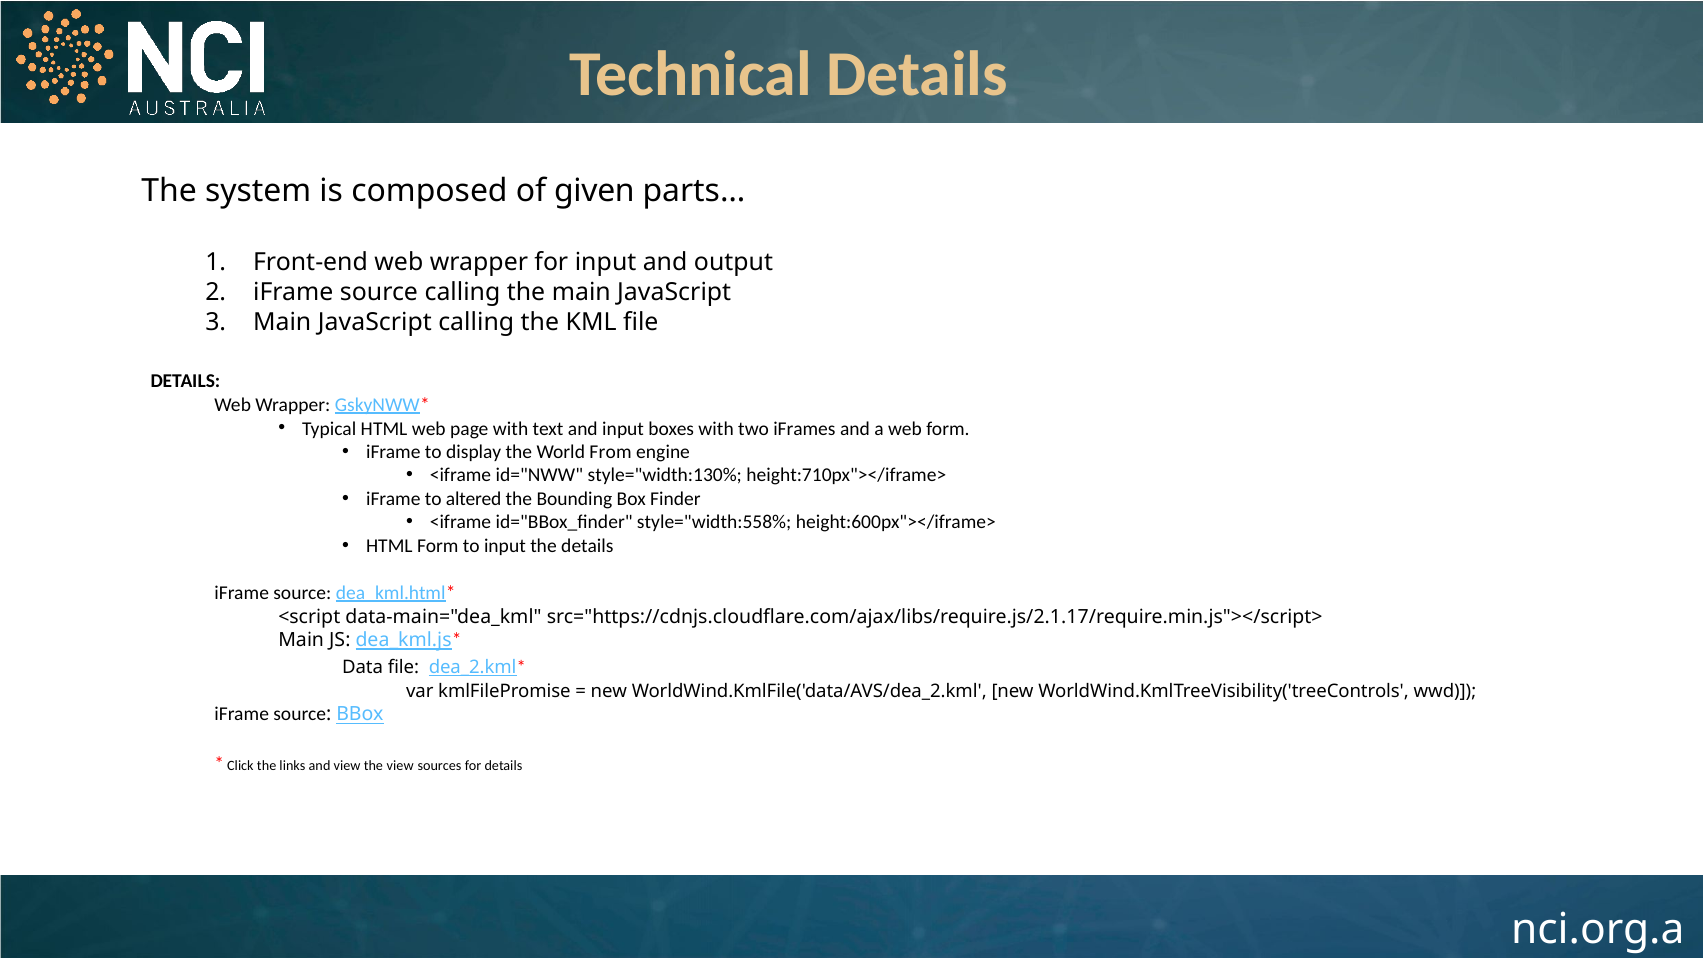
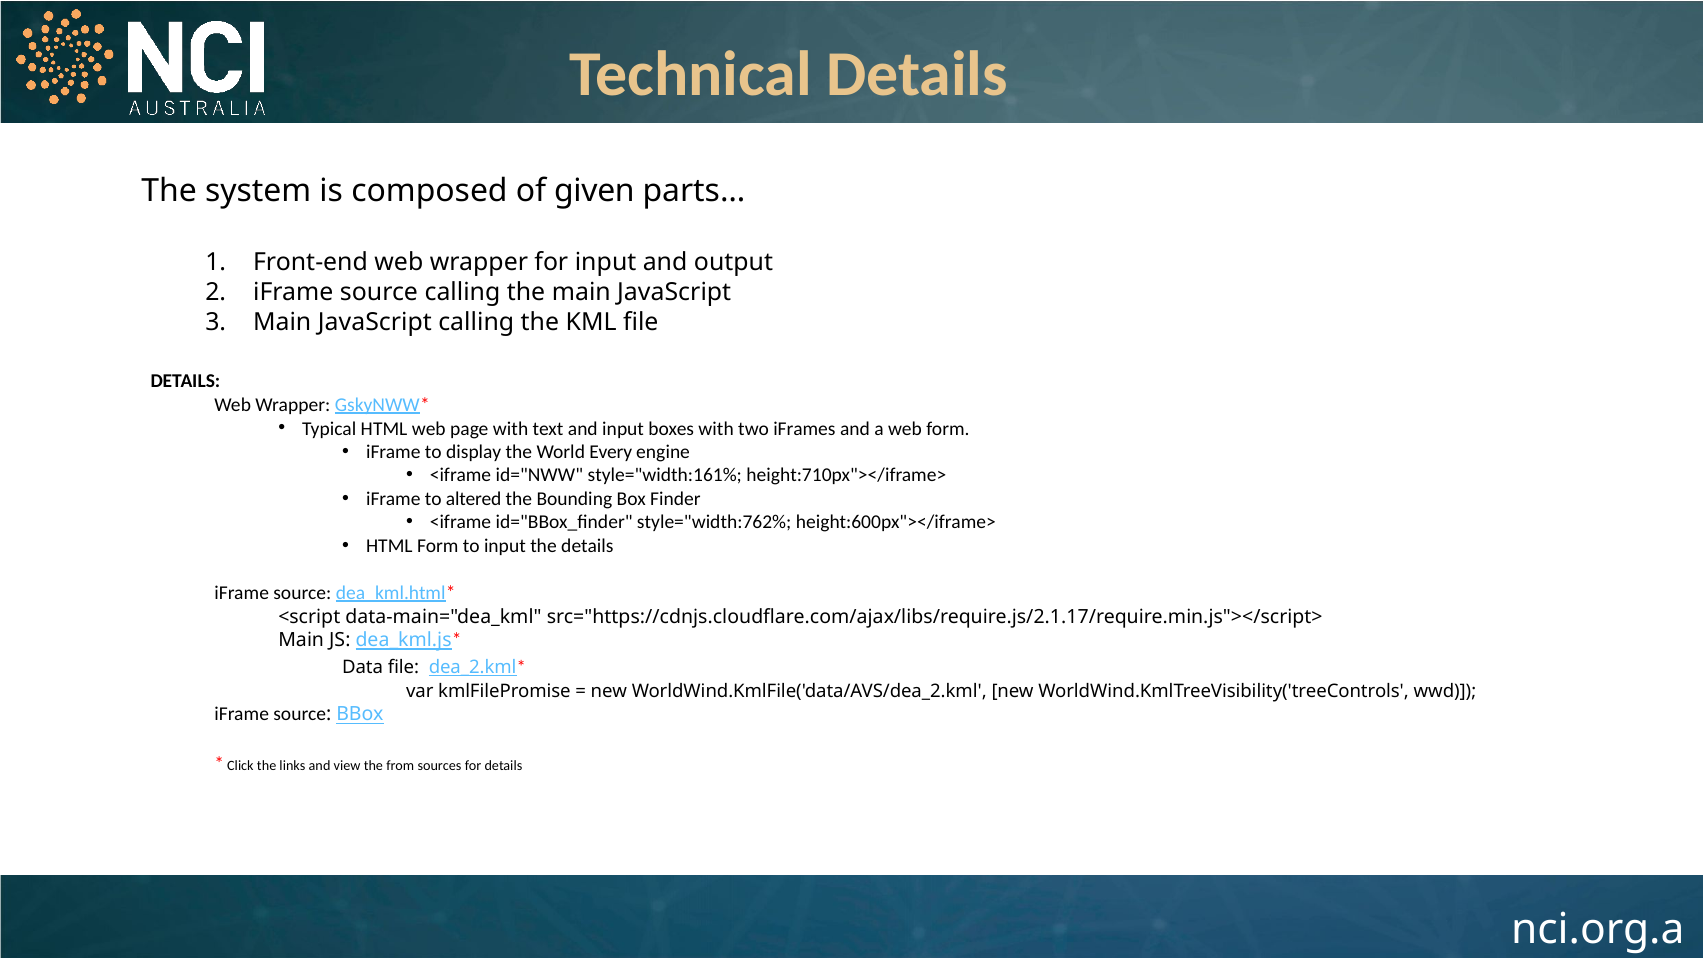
From: From -> Every (611, 452)
style="width:130%: style="width:130% -> style="width:161% (665, 475)
style="width:558%: style="width:558% -> style="width:762% (714, 522)
the view: view -> from (400, 766)
